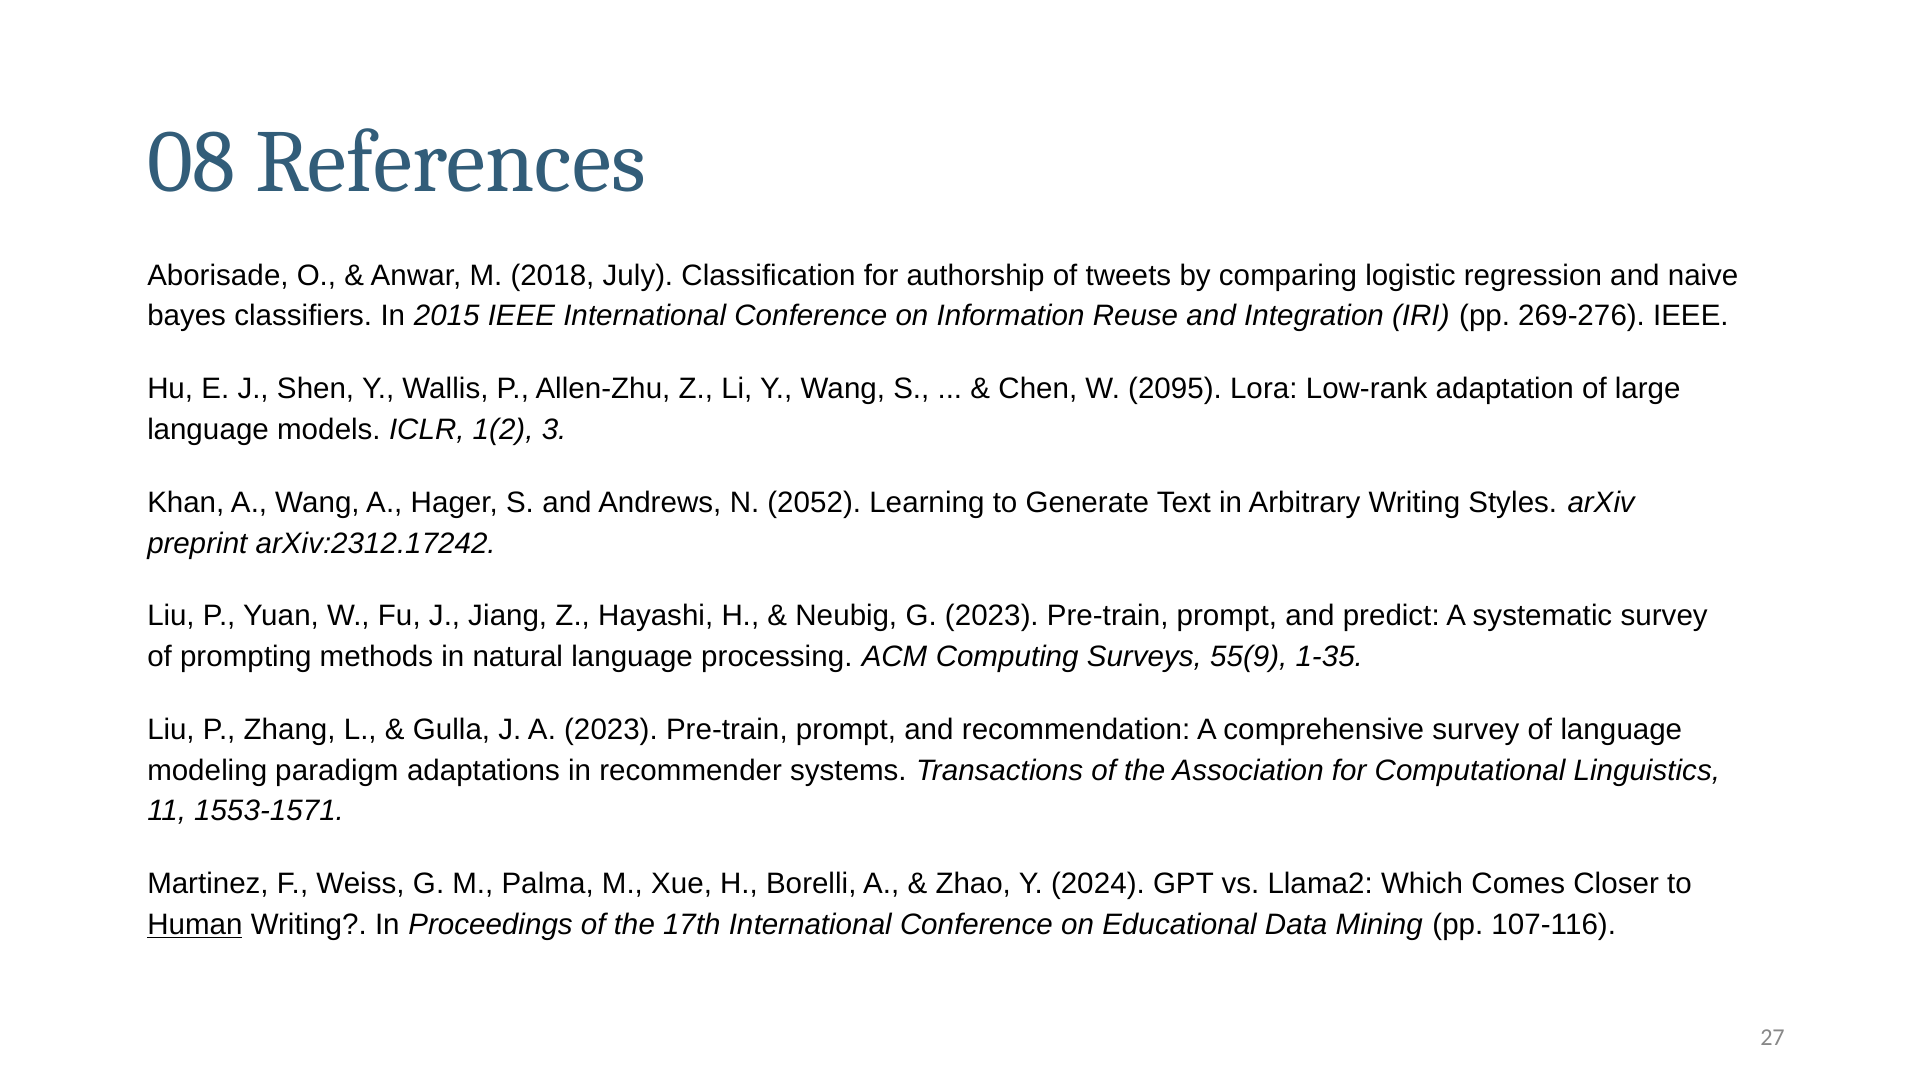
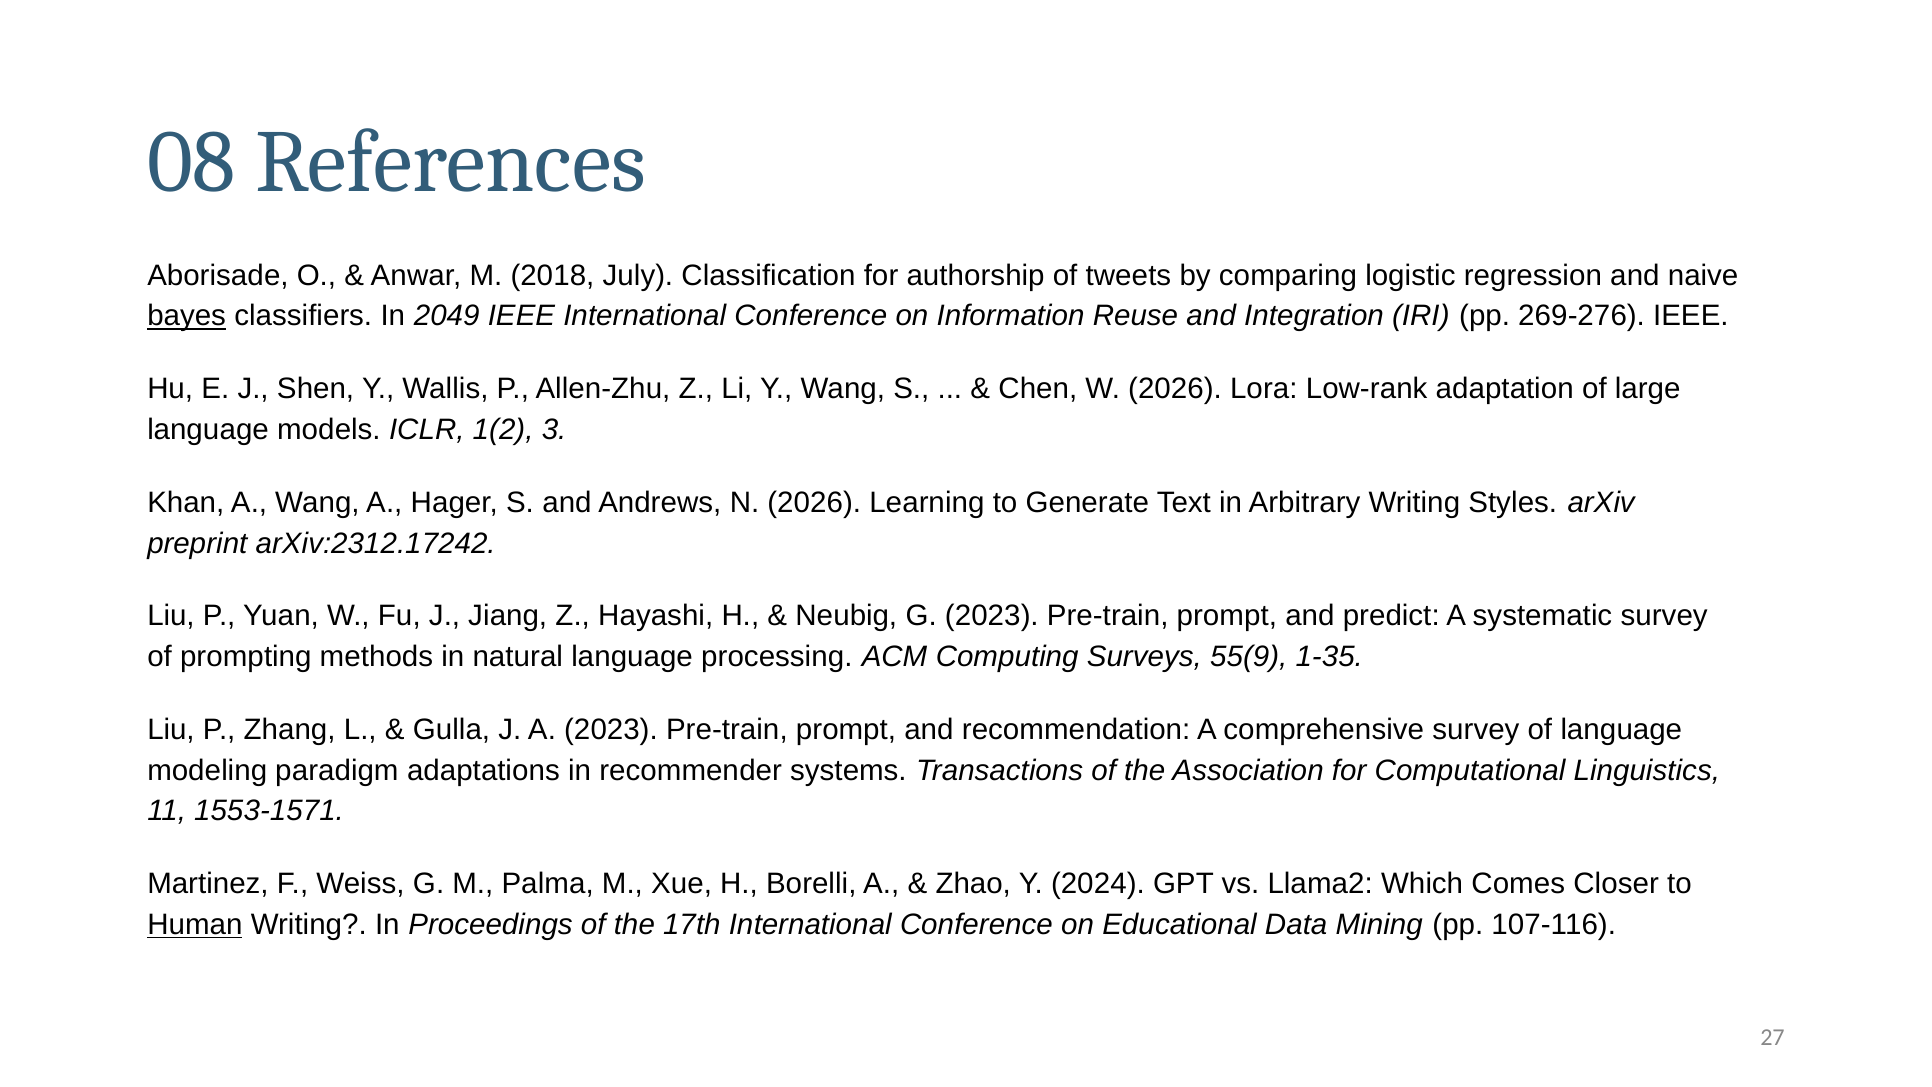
bayes underline: none -> present (187, 316)
2015: 2015 -> 2049 (447, 316)
W 2095: 2095 -> 2026 (1175, 389)
N 2052: 2052 -> 2026 (814, 502)
